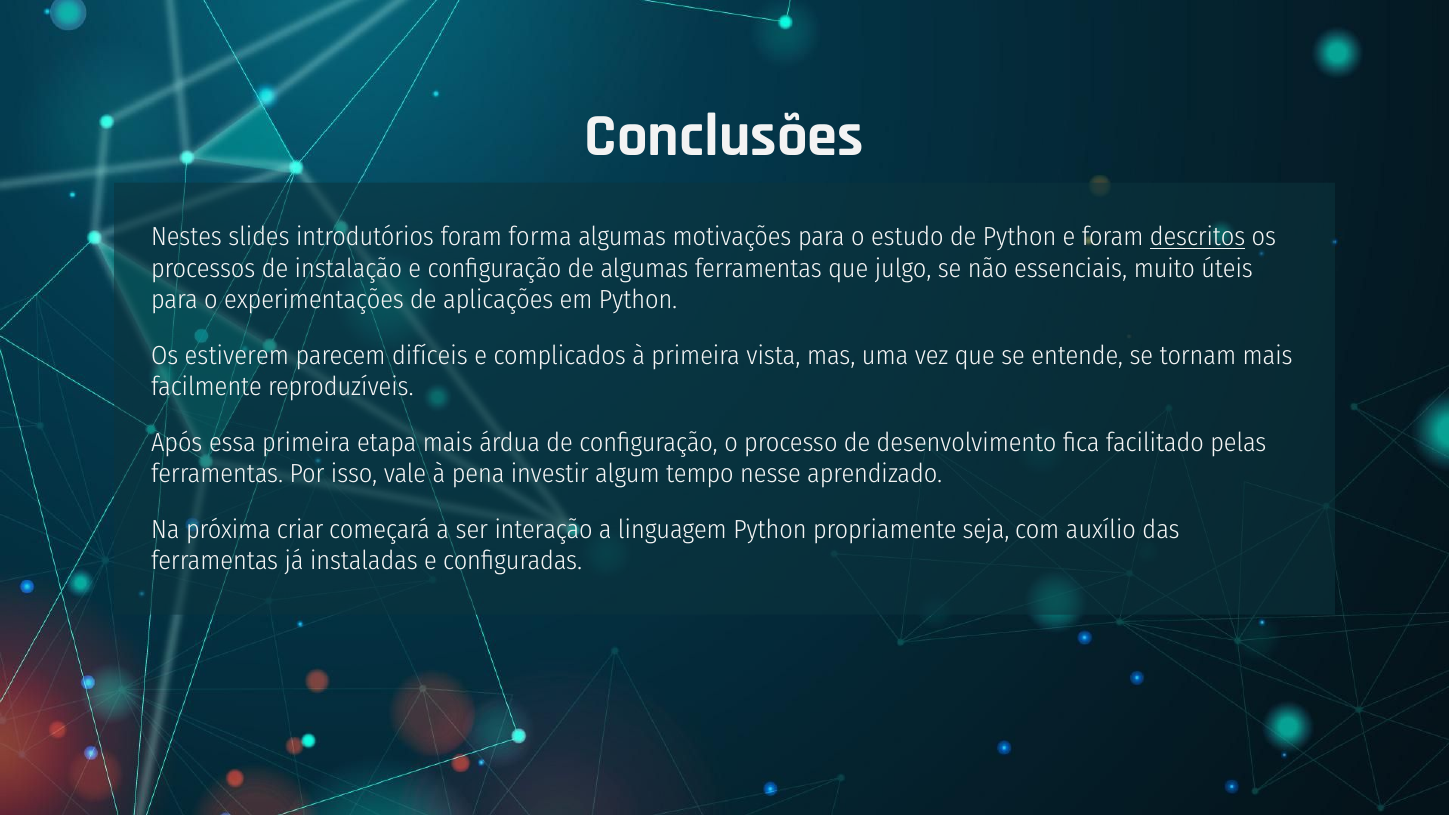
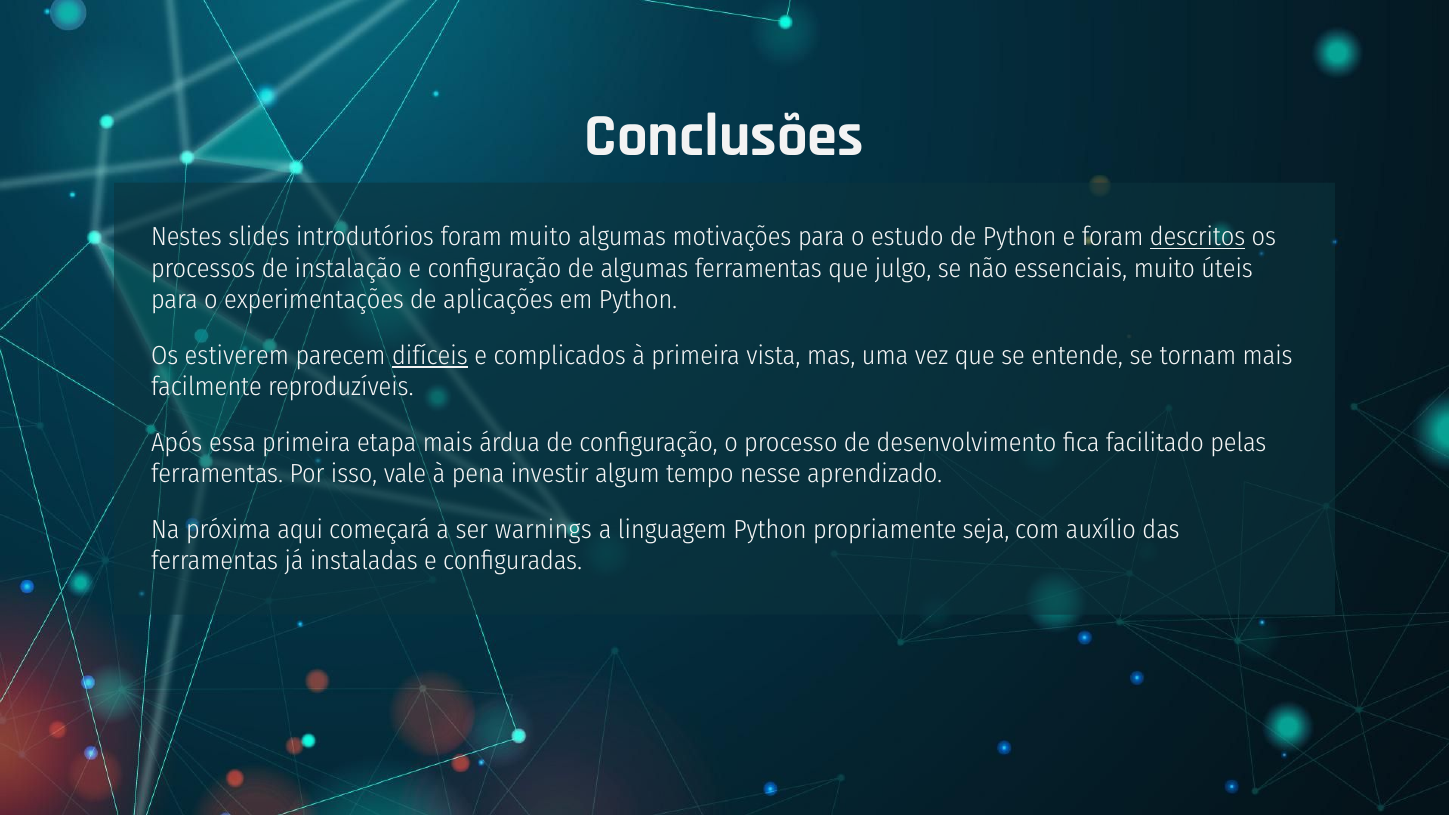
foram forma: forma -> muito (540, 237)
difíceis underline: none -> present (430, 356)
criar: criar -> aqui (300, 530)
interação: interação -> warnings (543, 530)
